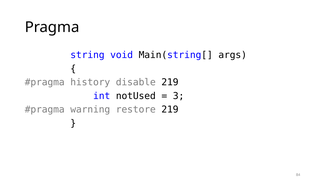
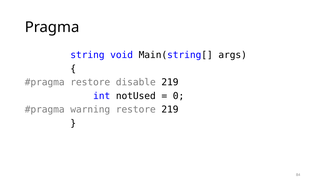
history: history -> restore (90, 82)
3: 3 -> 0 (179, 96)
